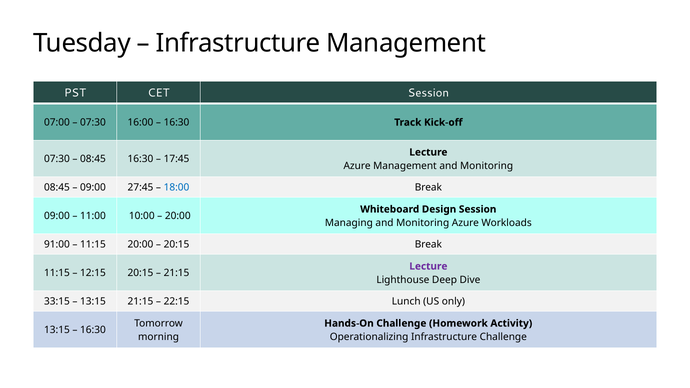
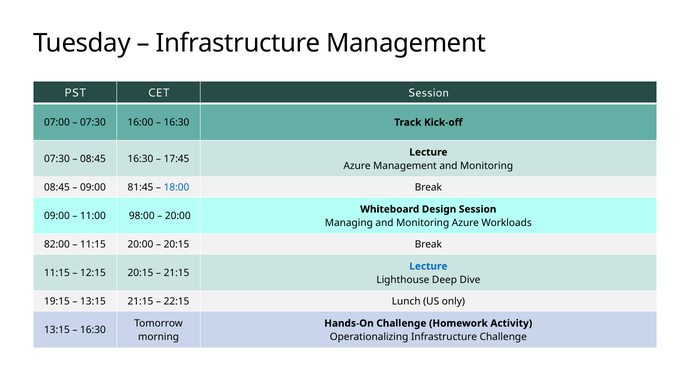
27:45: 27:45 -> 81:45 (140, 188)
10:00: 10:00 -> 98:00 (142, 216)
91:00: 91:00 -> 82:00 (57, 245)
Lecture colour: purple -> blue (428, 266)
33:15: 33:15 -> 19:15 (57, 302)
